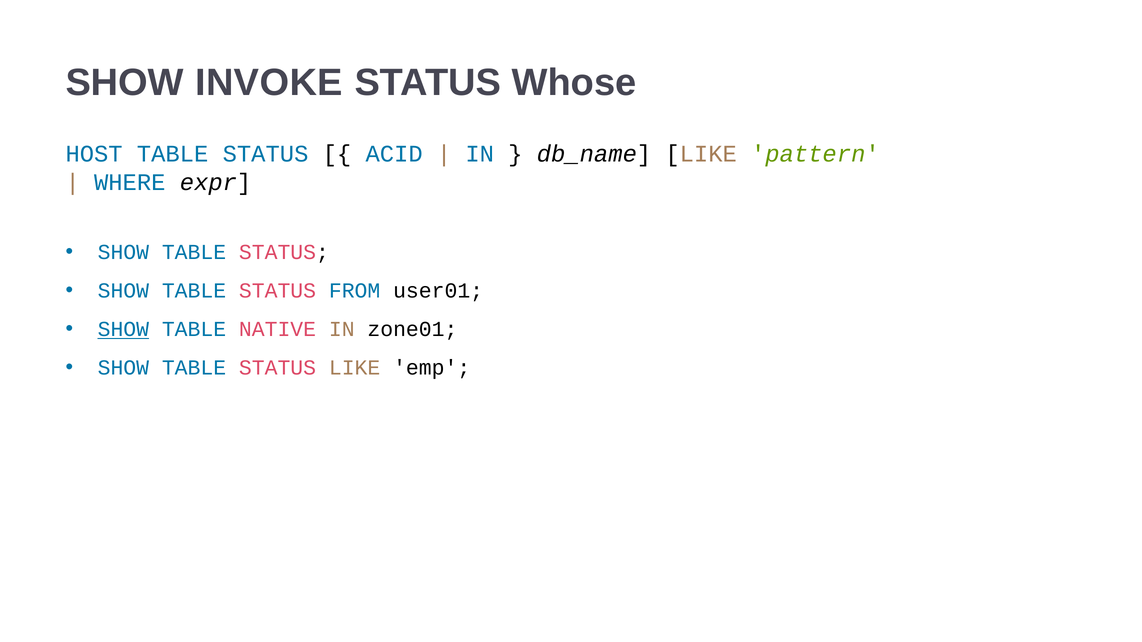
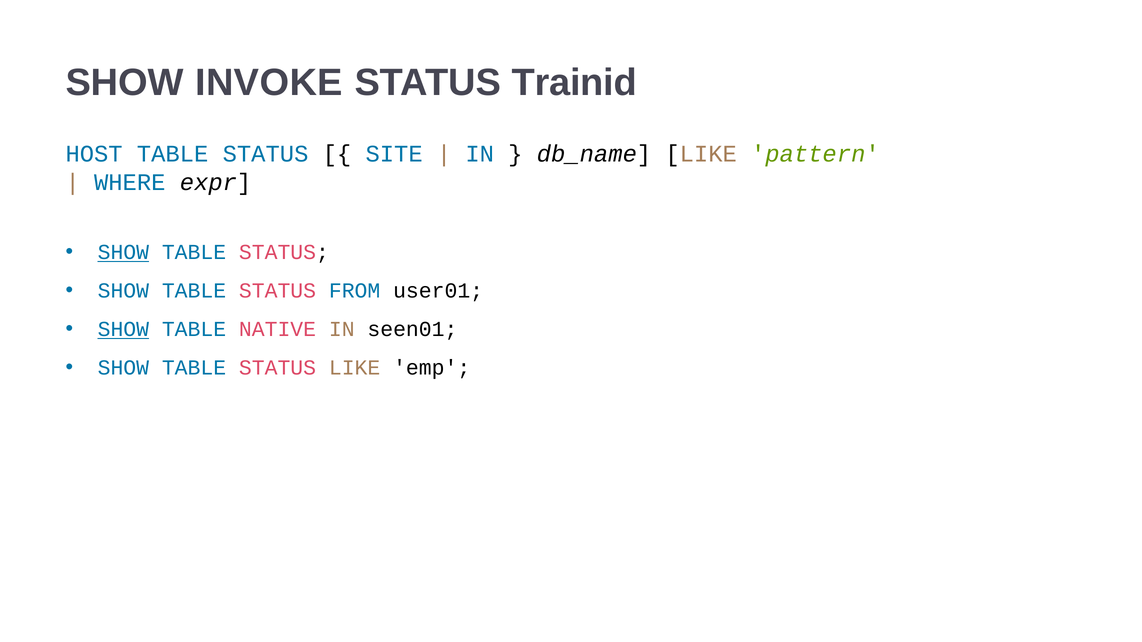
Whose: Whose -> Trainid (574, 83)
ACID: ACID -> SITE (394, 154)
SHOW underline: none -> present (123, 252)
zone01: zone01 -> seen01 (412, 330)
